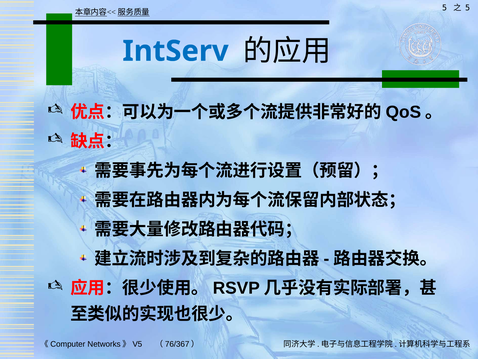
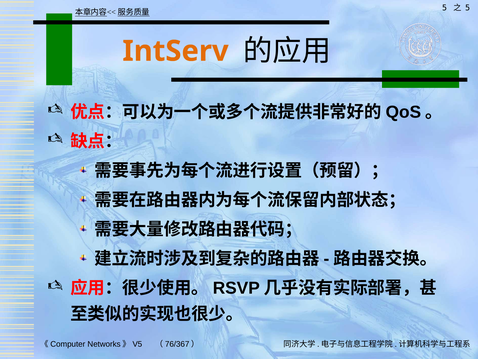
IntServ colour: blue -> orange (176, 51)
